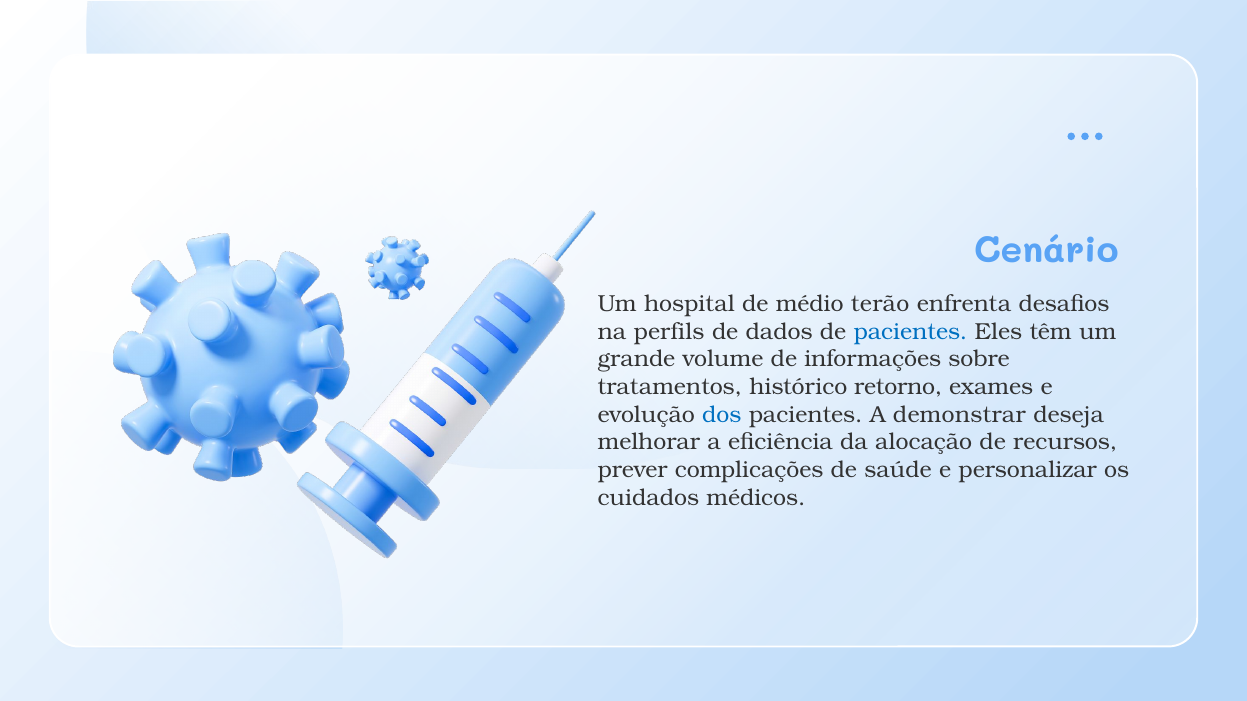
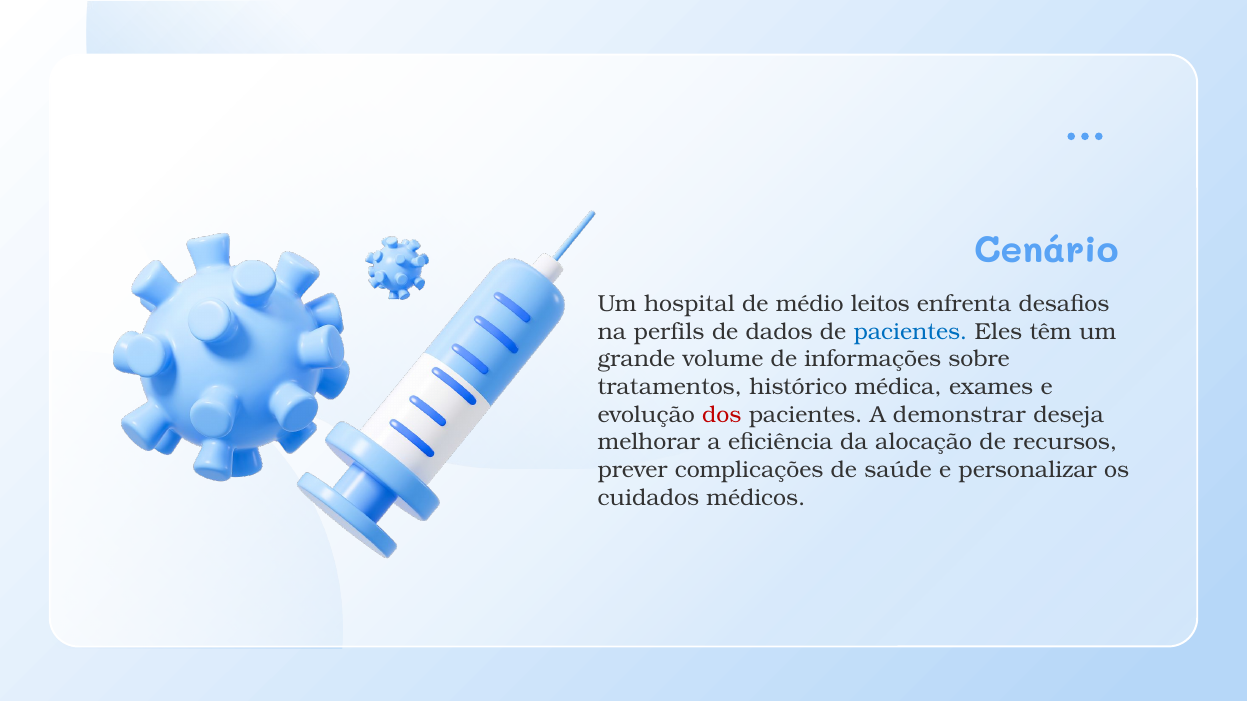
terão: terão -> leitos (880, 304)
retorno: retorno -> médica (898, 387)
dos colour: blue -> red (722, 415)
